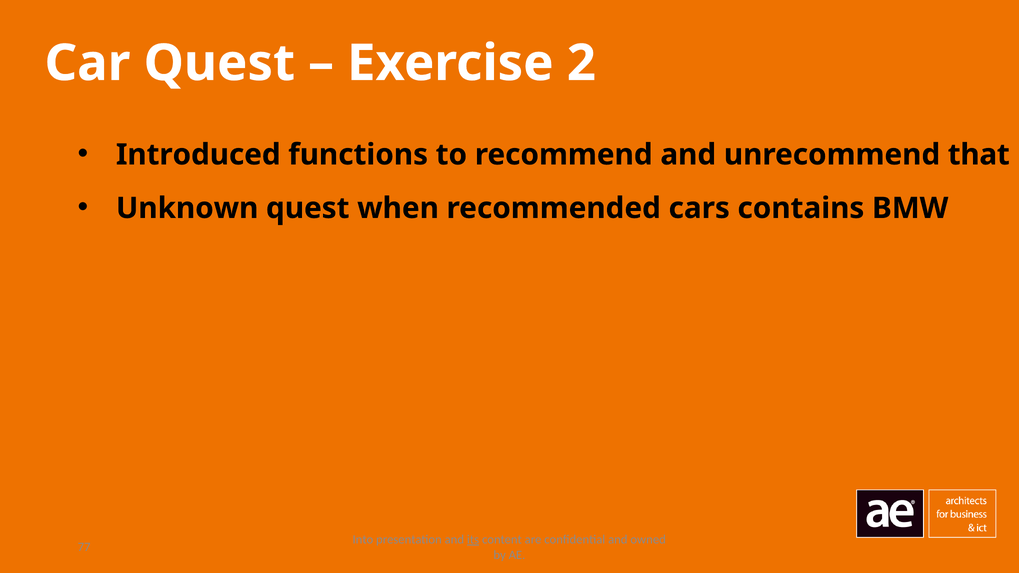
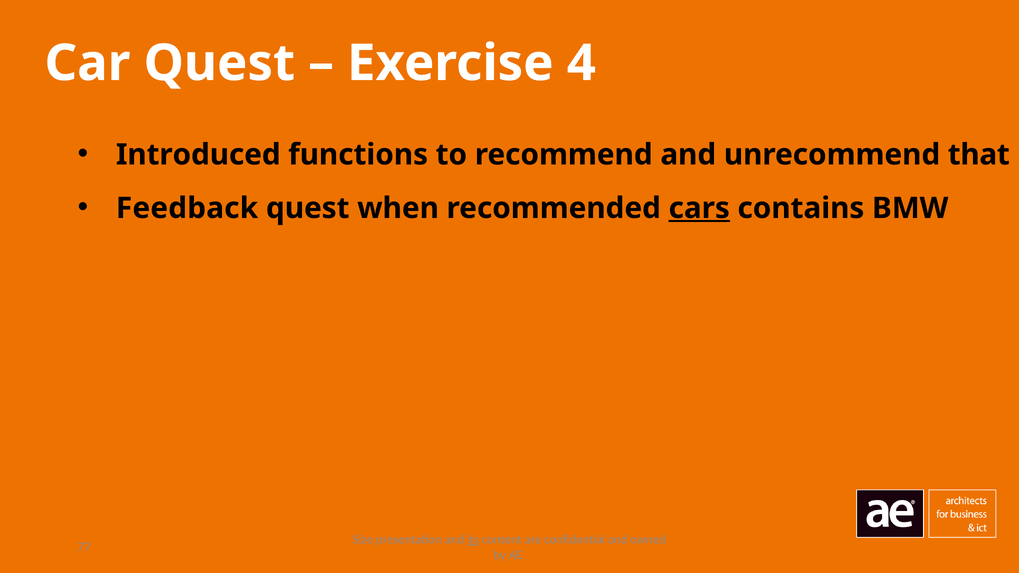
2: 2 -> 4 (581, 63)
Unknown: Unknown -> Feedback (187, 208)
cars underline: none -> present (699, 208)
Into: Into -> Size (363, 540)
